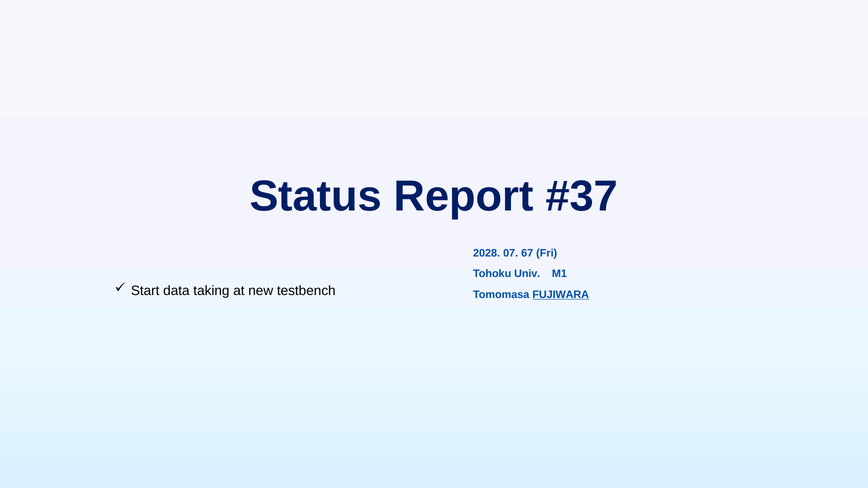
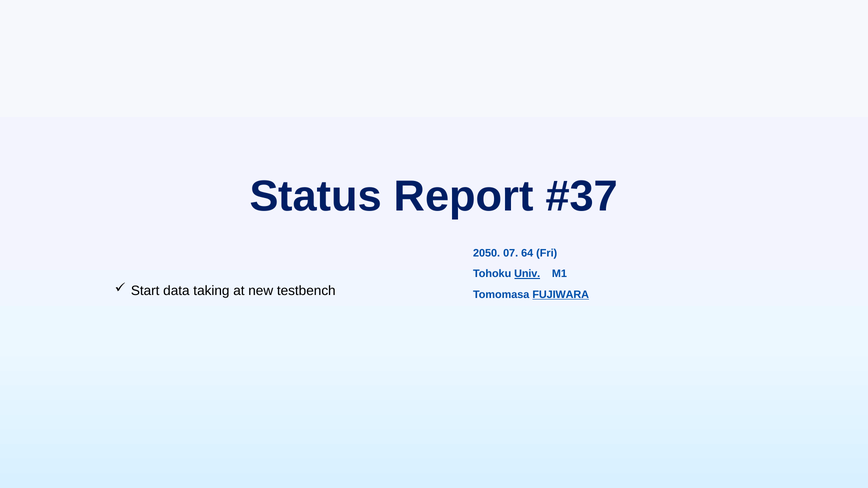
2028: 2028 -> 2050 (487, 253)
67: 67 -> 64 (527, 253)
Univ underline: none -> present (527, 274)
